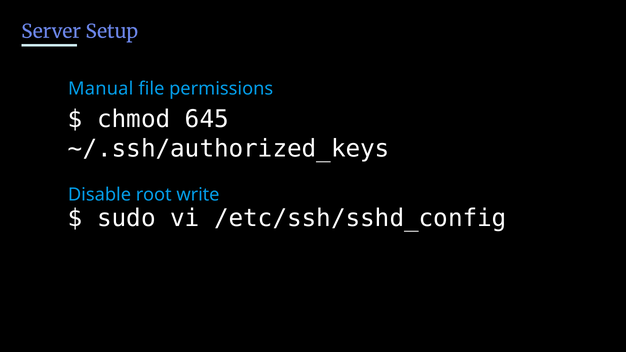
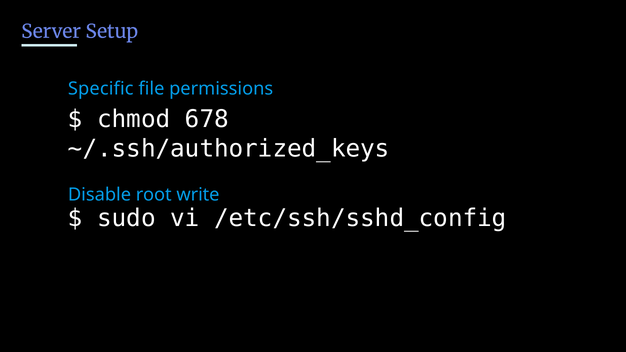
Manual: Manual -> Specific (101, 89)
645: 645 -> 678 (207, 119)
